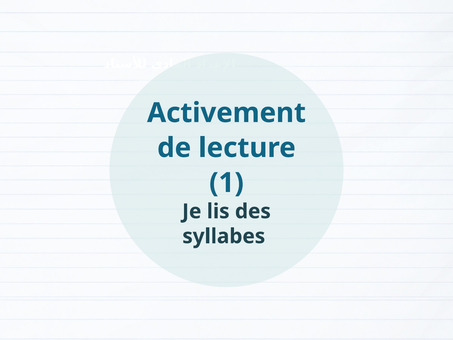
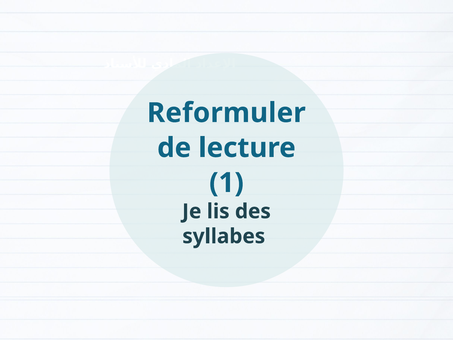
Activement: Activement -> Reformuler (226, 113)
